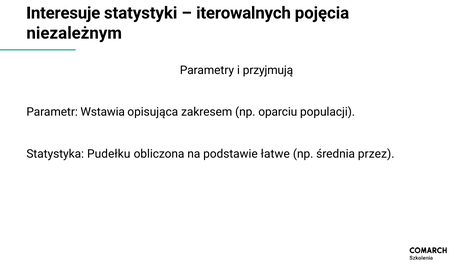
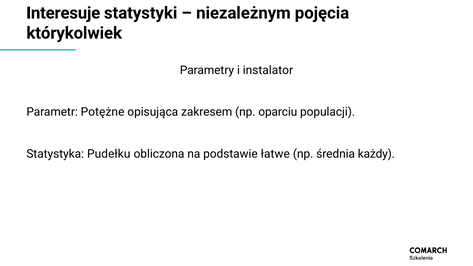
iterowalnych: iterowalnych -> niezależnym (243, 13)
niezależnym: niezależnym -> którykolwiek (74, 33)
przyjmują: przyjmują -> instalator (268, 70)
Wstawia: Wstawia -> Potężne (103, 112)
przez: przez -> każdy (376, 154)
